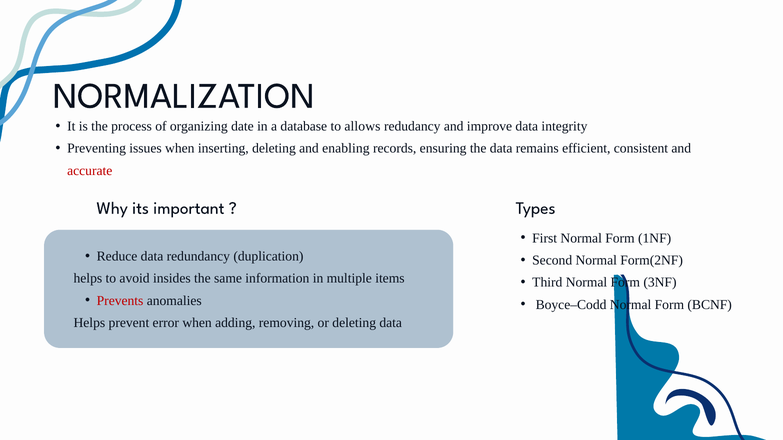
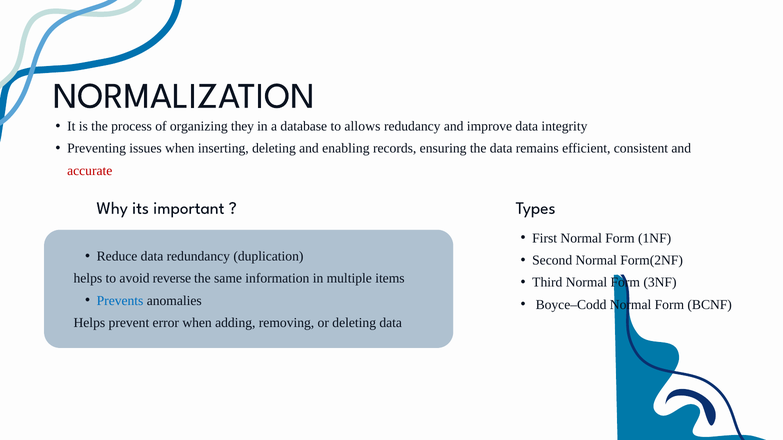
date: date -> they (242, 126)
insides: insides -> reverse (172, 279)
Prevents colour: red -> blue (120, 301)
